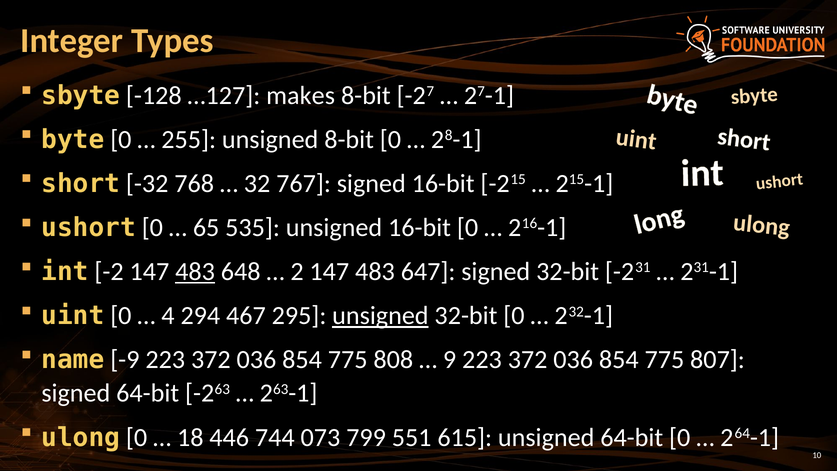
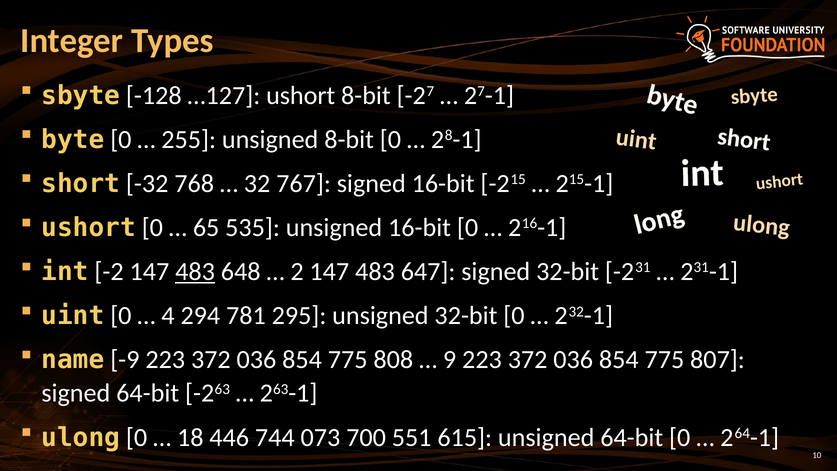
…127 makes: makes -> ushort (301, 95)
467: 467 -> 781 (246, 316)
unsigned underline: present -> none (380, 316)
799: 799 -> 700 (366, 437)
